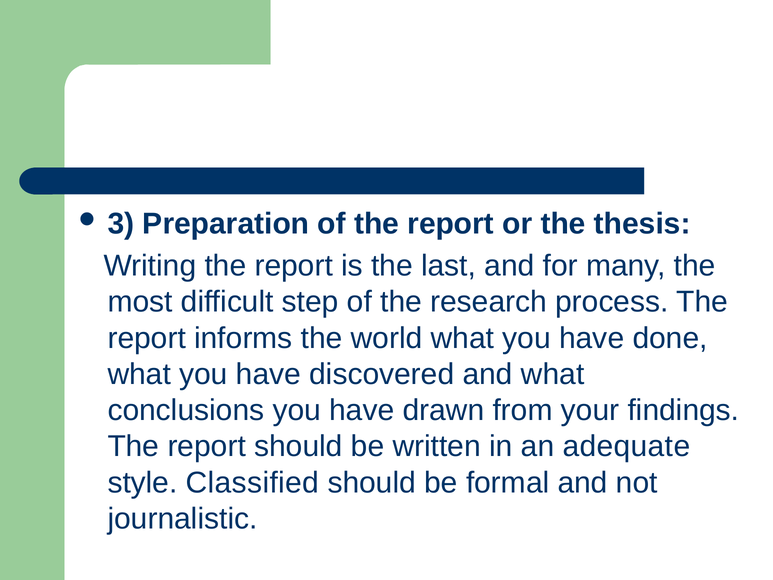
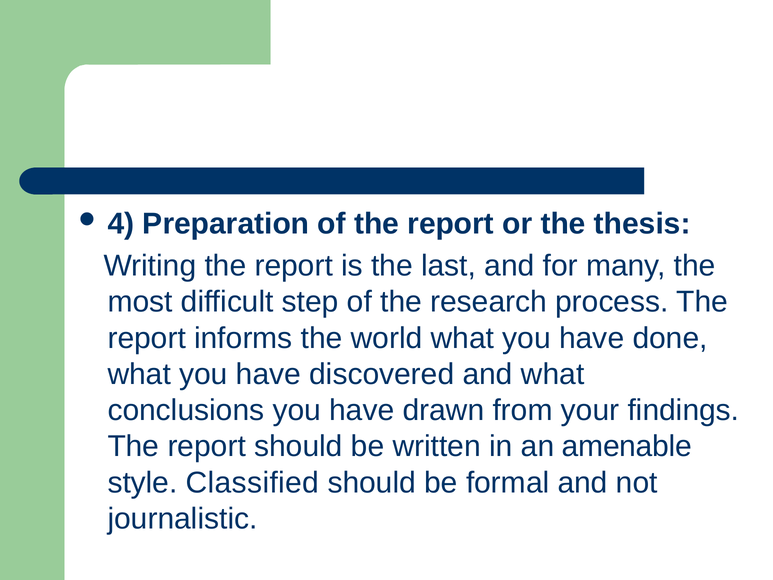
3: 3 -> 4 (121, 224)
adequate: adequate -> amenable (627, 446)
